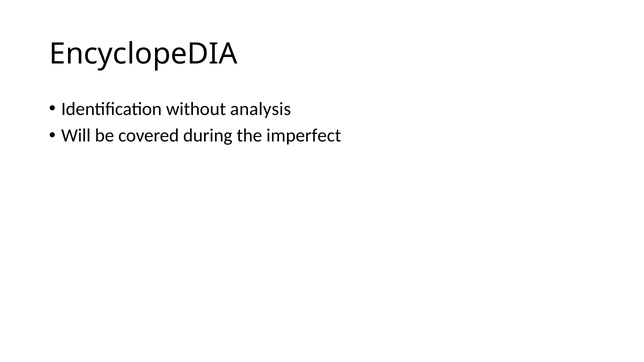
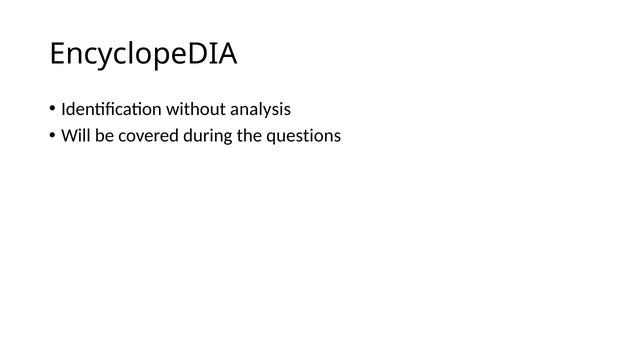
imperfect: imperfect -> questions (304, 136)
